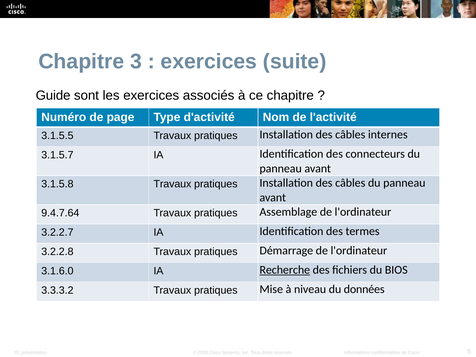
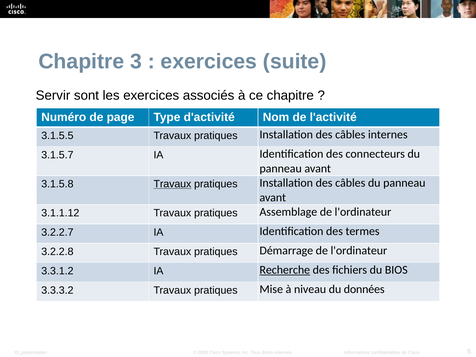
Guide: Guide -> Servir (53, 96)
Travaux underline: none -> present (172, 184)
9.4.7.64: 9.4.7.64 -> 3.1.1.12 (60, 213)
3.1.6.0: 3.1.6.0 -> 3.3.1.2 (57, 271)
